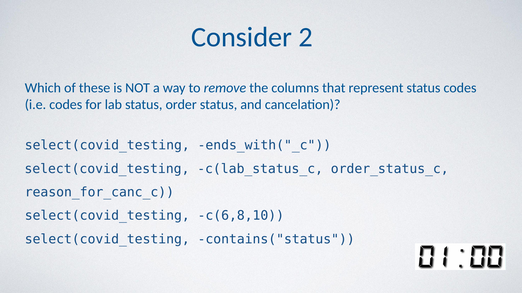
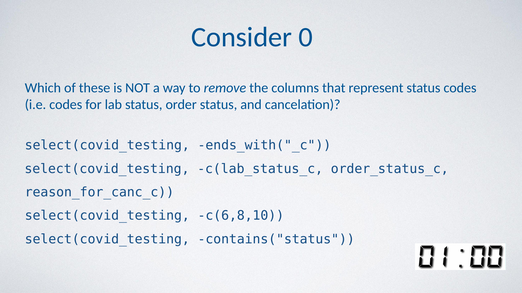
2: 2 -> 0 (306, 37)
